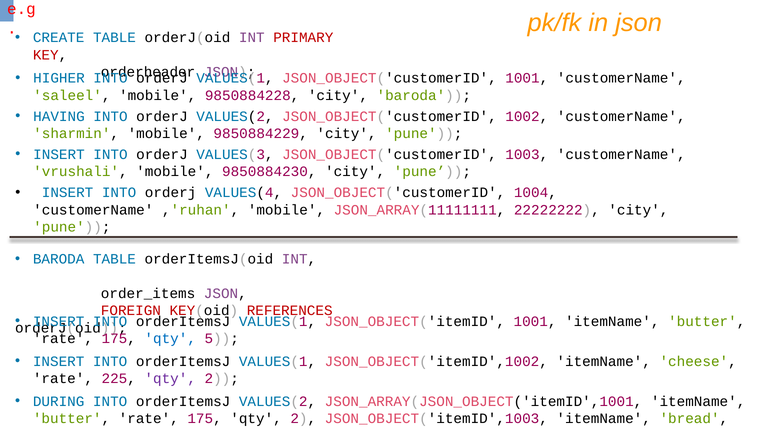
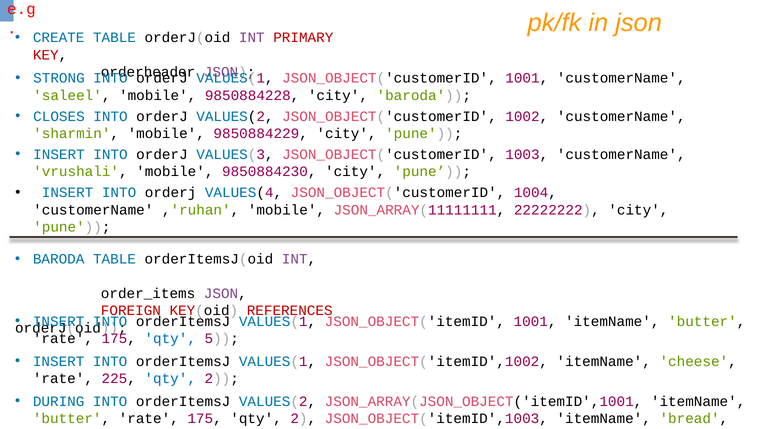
HIGHER: HIGHER -> STRONG (59, 78)
HAVING: HAVING -> CLOSES (59, 116)
qty colour: purple -> blue (170, 379)
